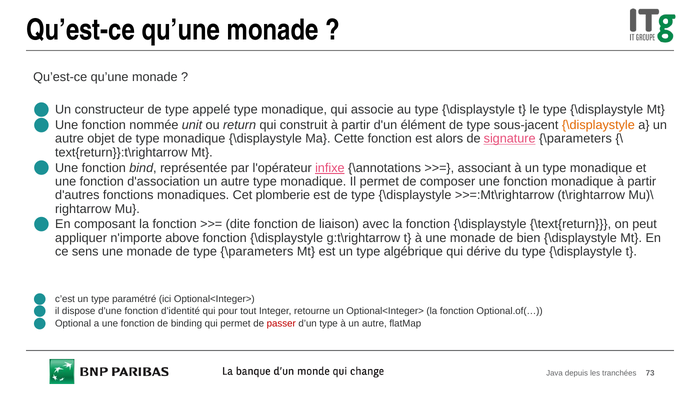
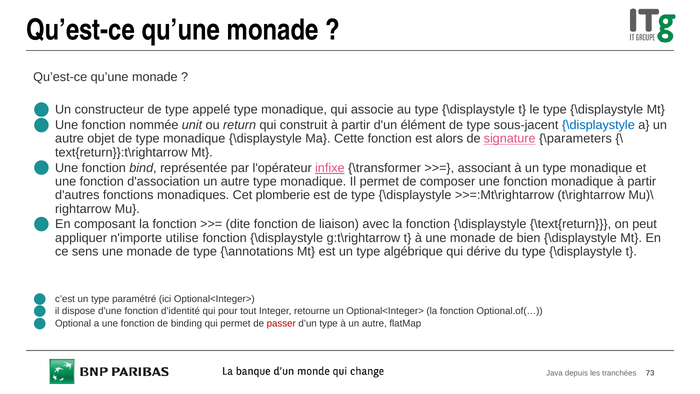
\displaystyle colour: orange -> blue (598, 125)
\annotations: \annotations -> \transformer (384, 168)
above: above -> utilise (182, 238)
type \parameters: \parameters -> \annotations (257, 251)
